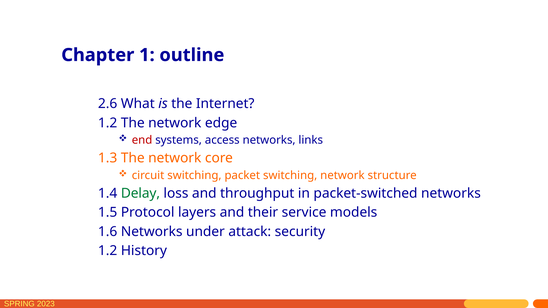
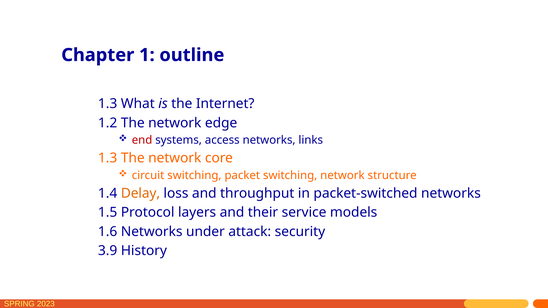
2.6: 2.6 -> 1.3 (108, 104)
Delay colour: green -> orange (140, 193)
1.2: 1.2 -> 3.9 (108, 251)
